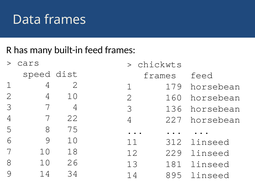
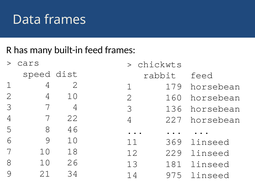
frames: frames -> rabbit (160, 75)
75: 75 -> 46 (73, 129)
312: 312 -> 369 (174, 141)
9 14: 14 -> 21 (45, 173)
895: 895 -> 975 (174, 174)
